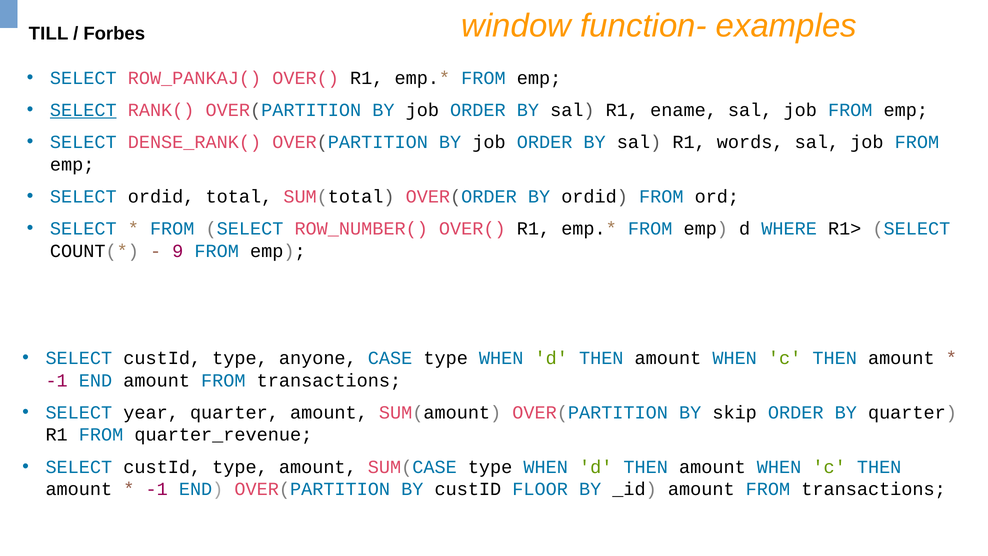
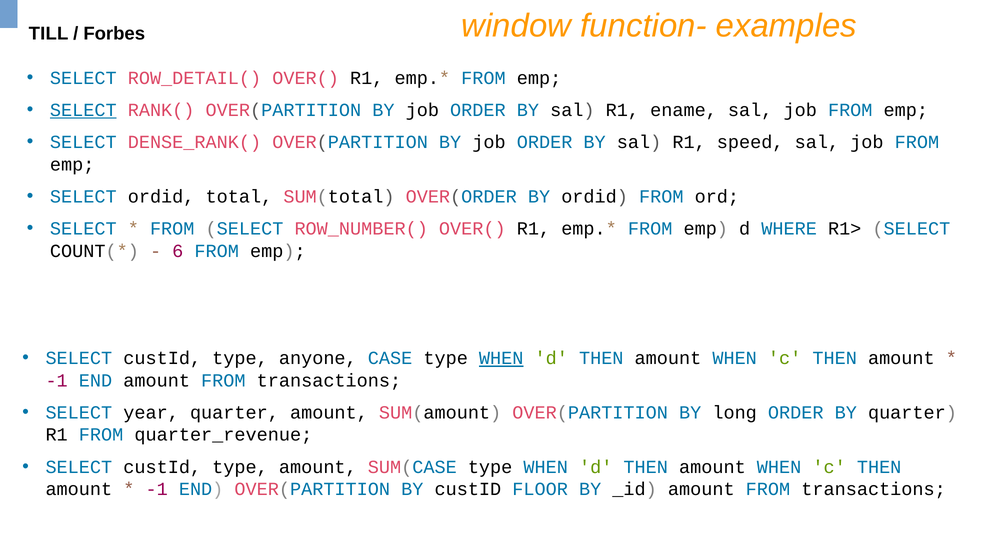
ROW_PANKAJ(: ROW_PANKAJ( -> ROW_DETAIL( (194, 78)
words: words -> speed (750, 142)
9: 9 -> 6 (178, 251)
WHEN underline: none -> present (501, 358)
skip: skip -> long (735, 412)
